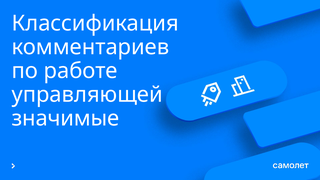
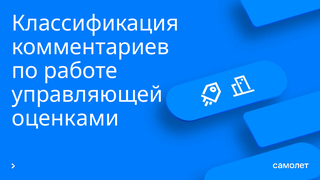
значимые: значимые -> оценками (65, 118)
